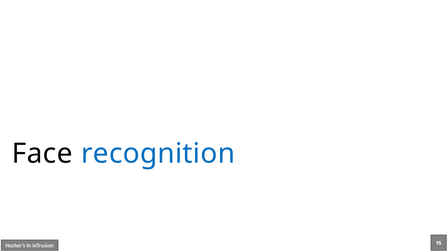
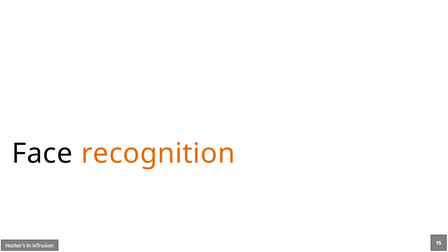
recognition colour: blue -> orange (158, 154)
